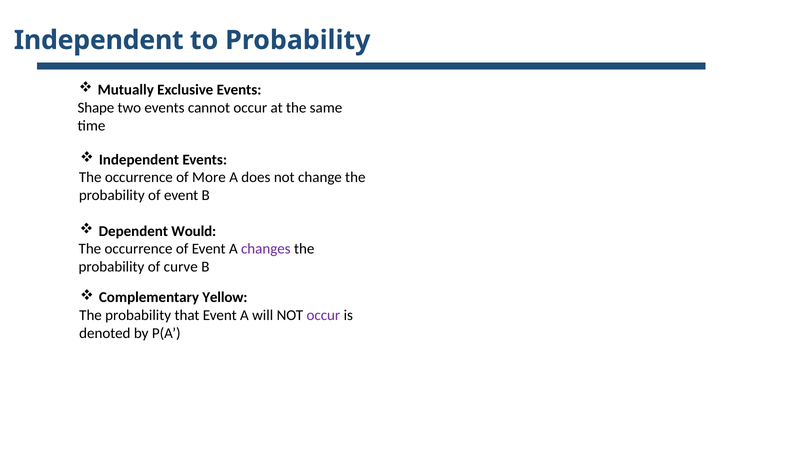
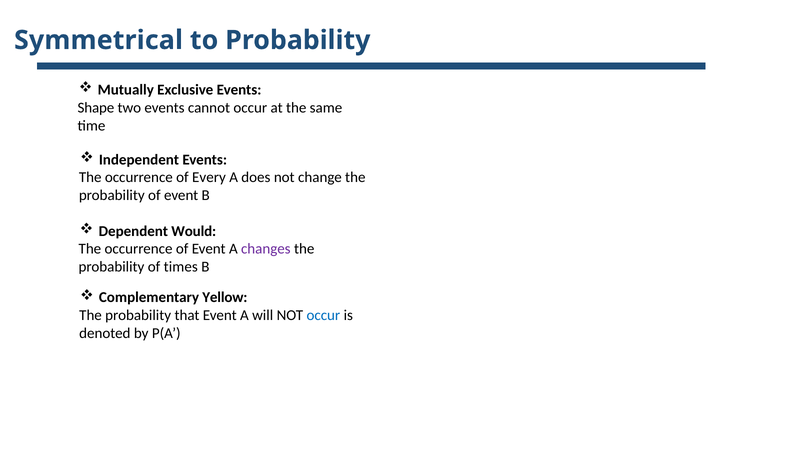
Independent: Independent -> Symmetrical (98, 40)
More: More -> Every (209, 177)
curve: curve -> times (181, 266)
occur colour: purple -> blue (323, 315)
